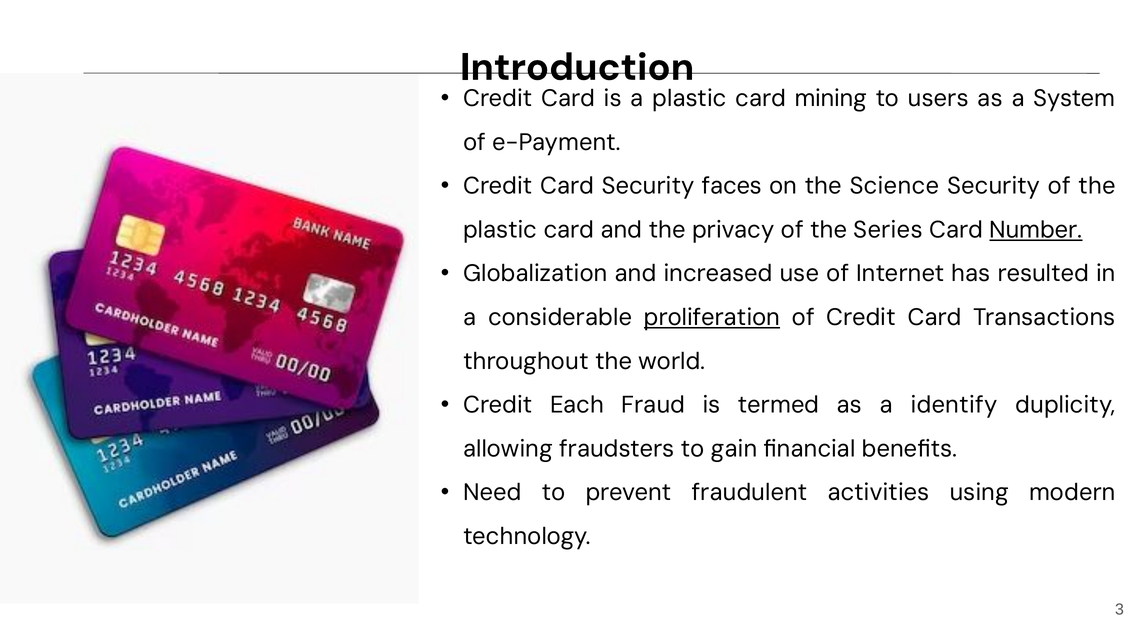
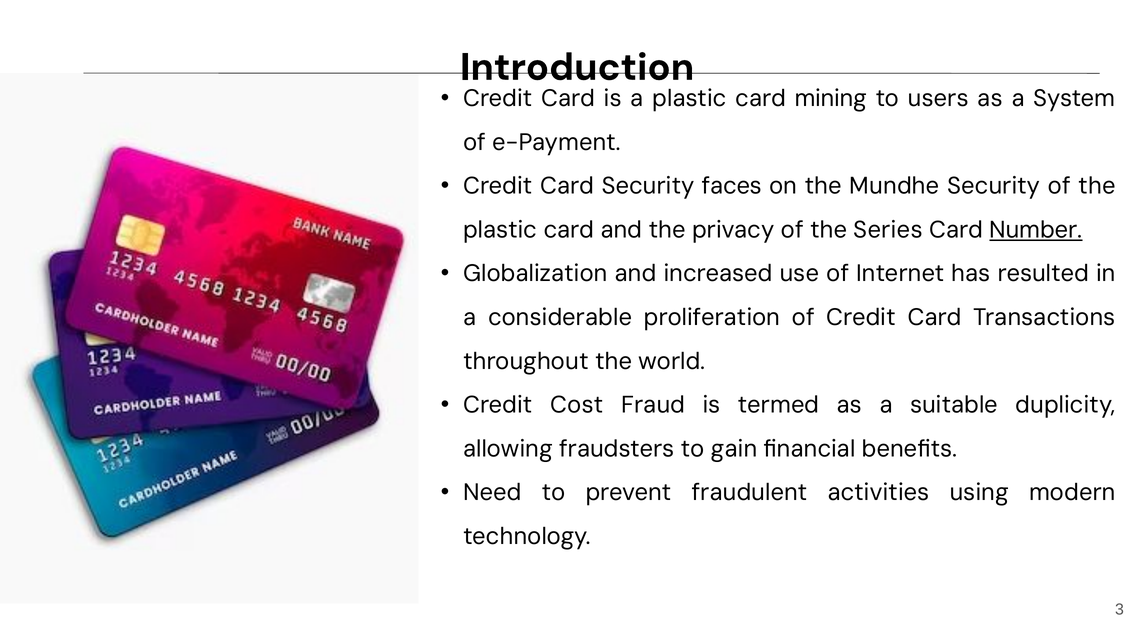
Science: Science -> Mundhe (894, 186)
proliferation underline: present -> none (712, 317)
Each: Each -> Cost (577, 405)
identify: identify -> suitable (954, 405)
